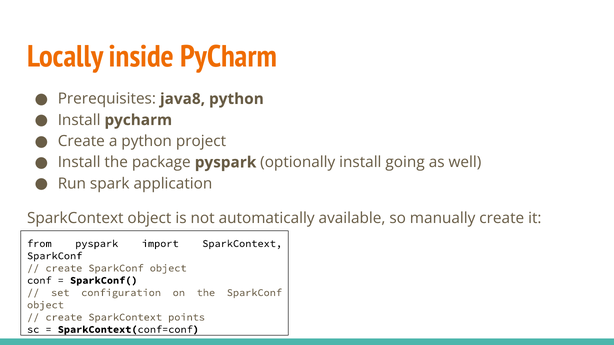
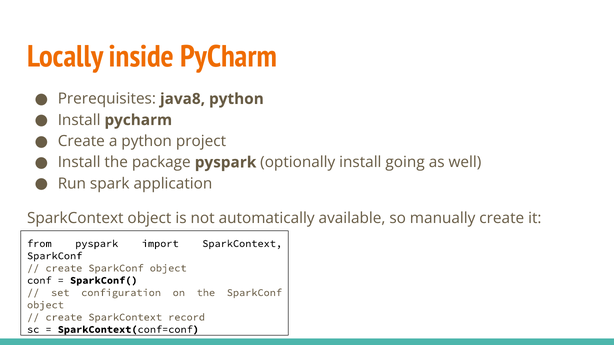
points: points -> record (187, 318)
